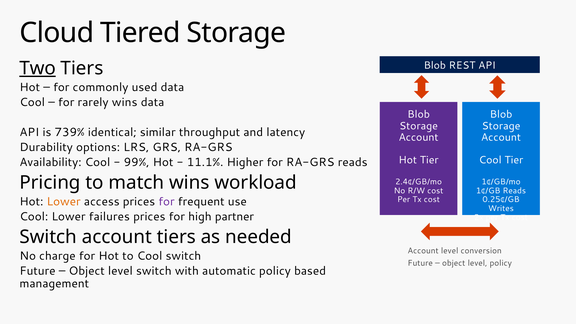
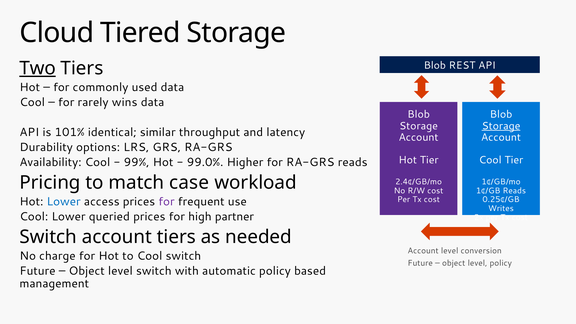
Storage underline: none -> present (501, 126)
739%: 739% -> 101% (70, 132)
11.1%: 11.1% -> 99.0% (205, 162)
match wins: wins -> case (189, 183)
Lower colour: orange -> blue (64, 202)
failures: failures -> queried (109, 217)
